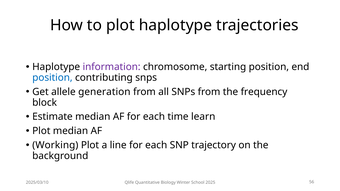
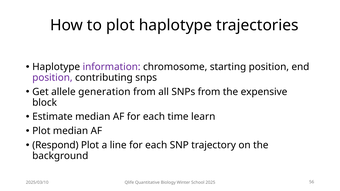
position colour: blue -> purple (52, 78)
frequency: frequency -> expensive (264, 92)
Working: Working -> Respond (55, 145)
